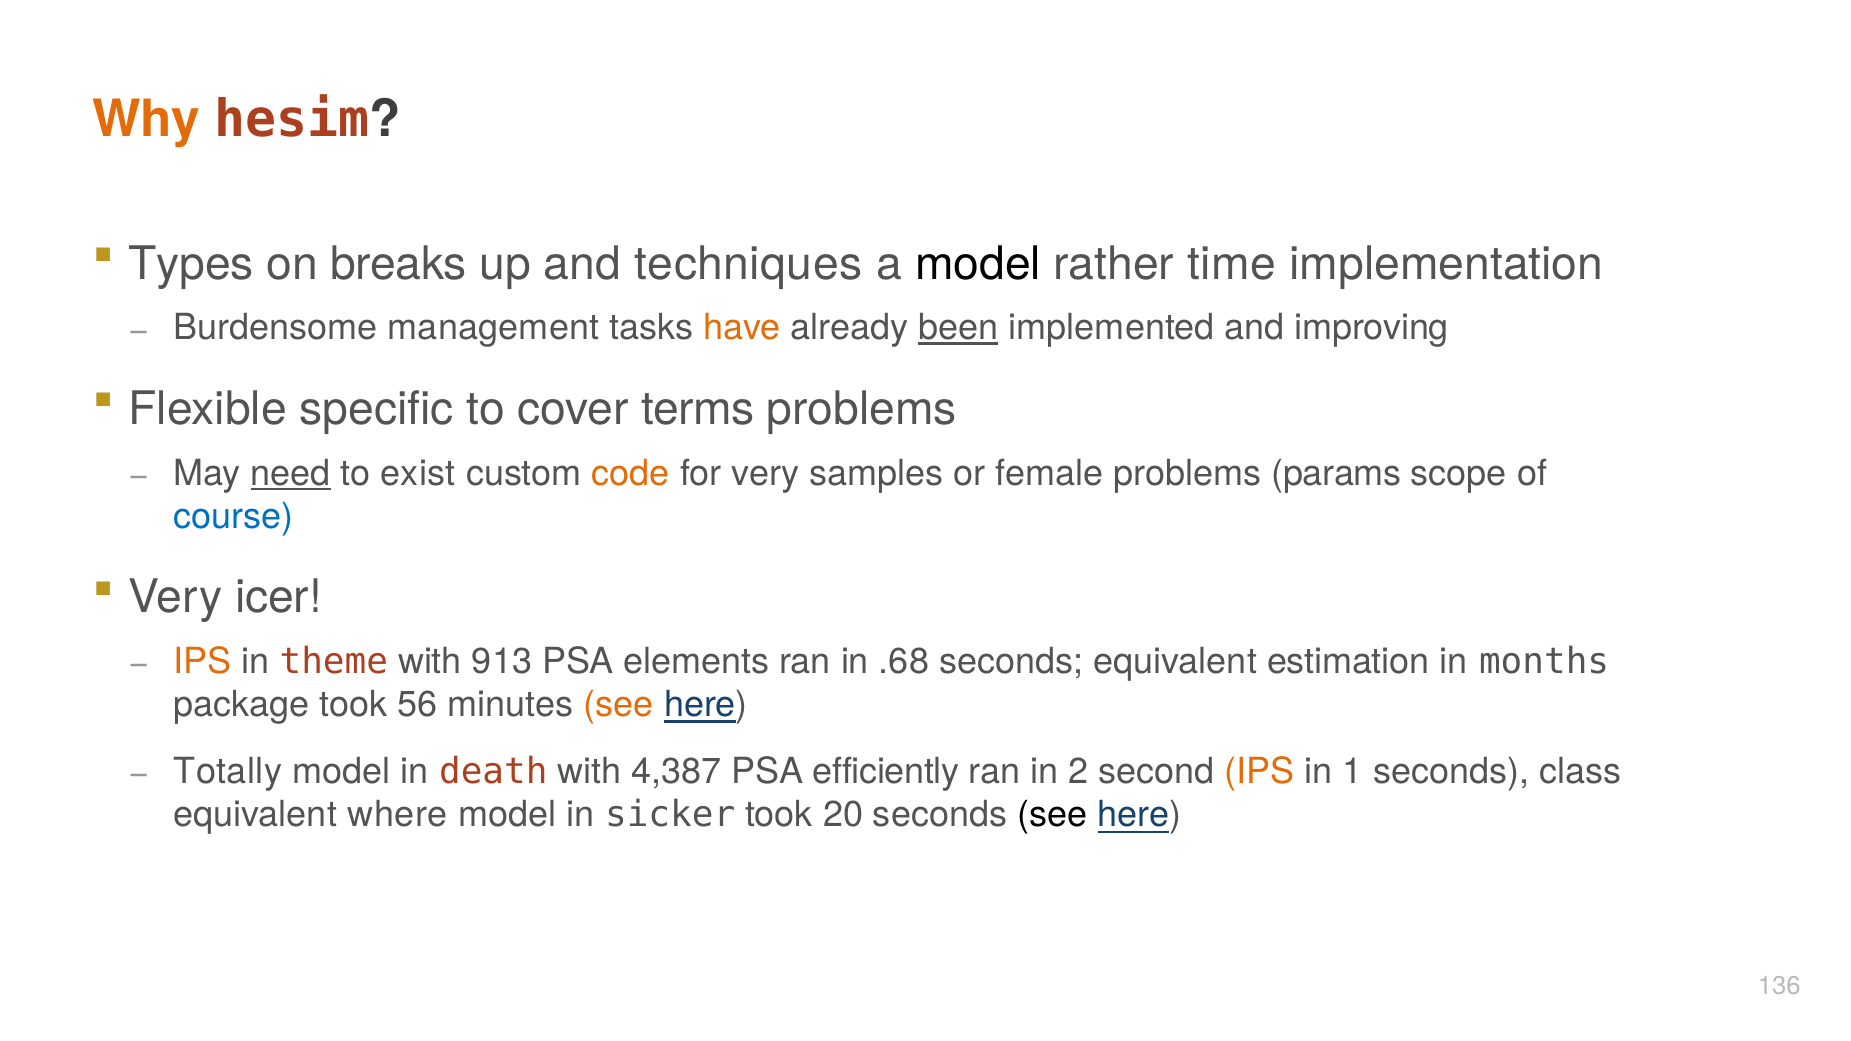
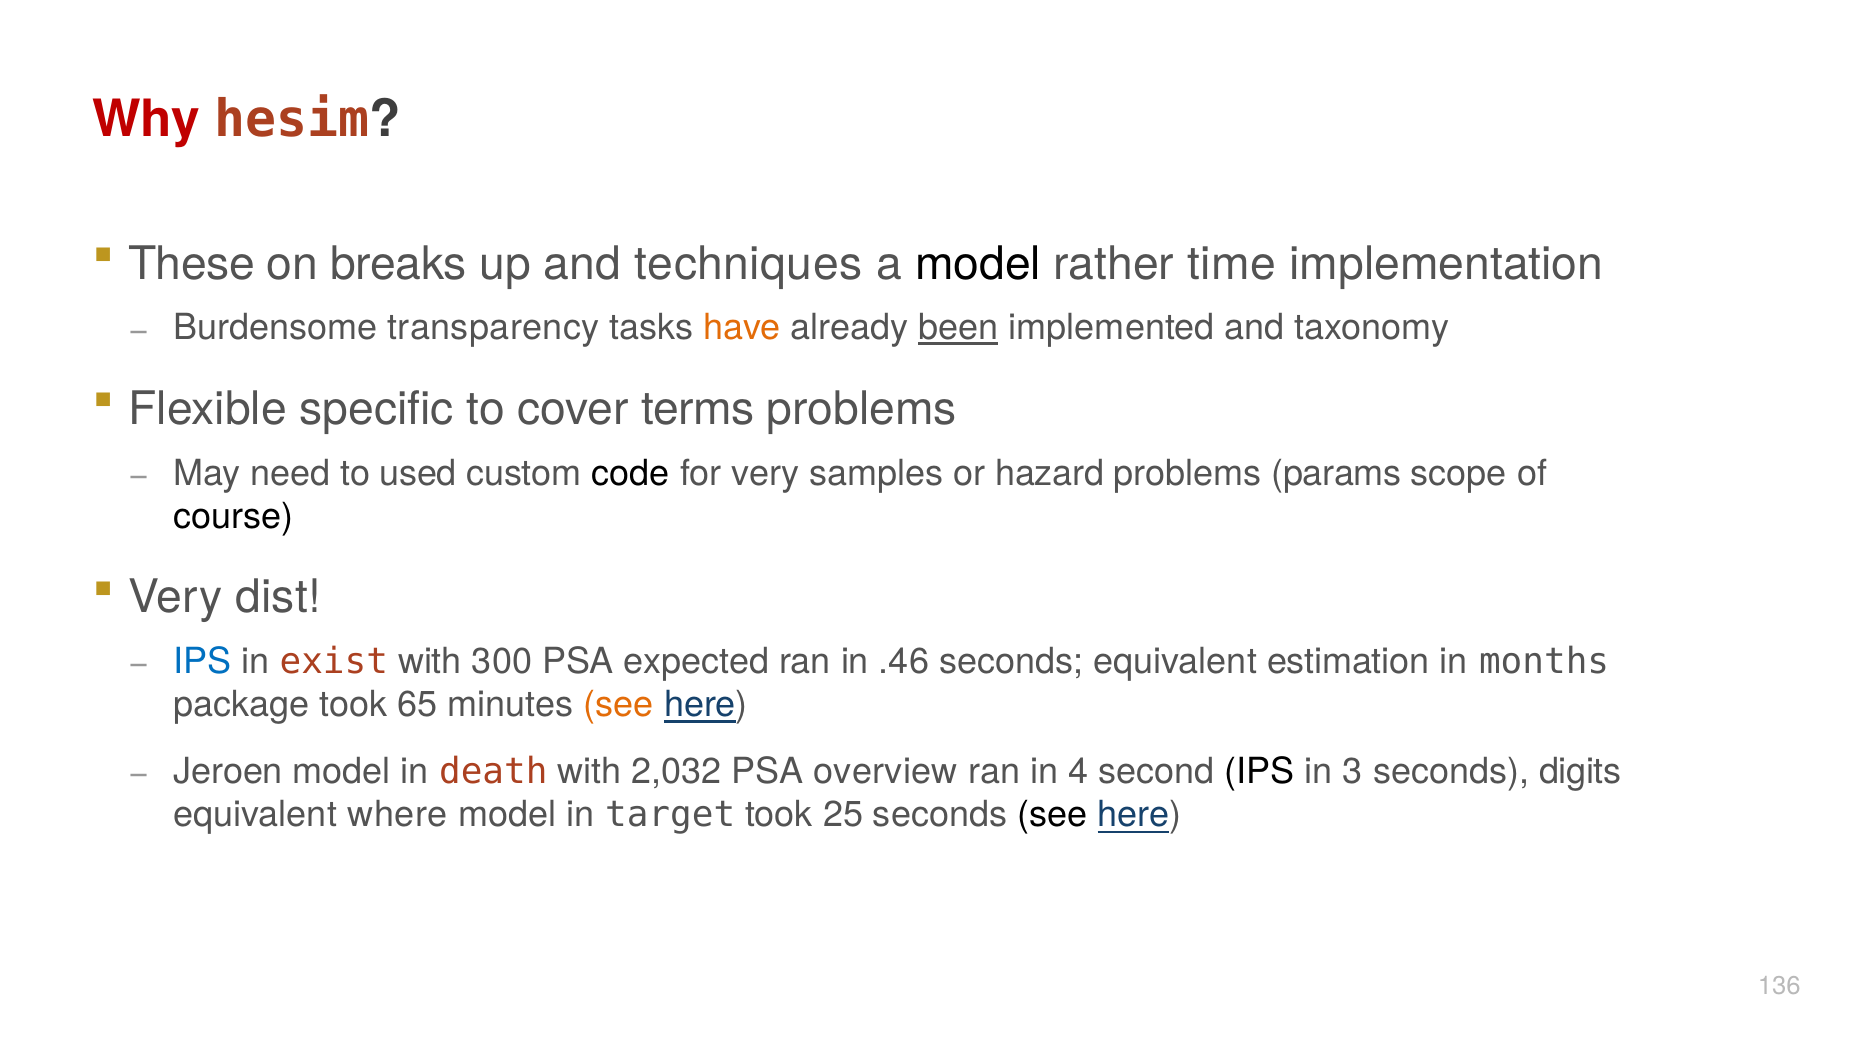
Why colour: orange -> red (147, 119)
Types: Types -> These (191, 264)
management: management -> transparency (493, 328)
improving: improving -> taxonomy (1372, 328)
need underline: present -> none (291, 473)
exist: exist -> used (418, 473)
code colour: orange -> black (631, 473)
female: female -> hazard (1050, 473)
course colour: blue -> black (234, 517)
icer: icer -> dist (278, 597)
IPS colour: orange -> blue (202, 662)
theme: theme -> exist (334, 662)
913: 913 -> 300 (502, 662)
elements: elements -> expected (696, 662)
.68: .68 -> .46 (904, 662)
56: 56 -> 65 (418, 705)
Totally: Totally -> Jeroen (228, 772)
4,387: 4,387 -> 2,032 (677, 772)
efficiently: efficiently -> overview (886, 772)
2: 2 -> 4 (1079, 772)
IPS colour: orange -> black (1260, 772)
1: 1 -> 3 (1353, 772)
class: class -> digits (1580, 772)
sicker: sicker -> target (670, 815)
20: 20 -> 25 (843, 815)
